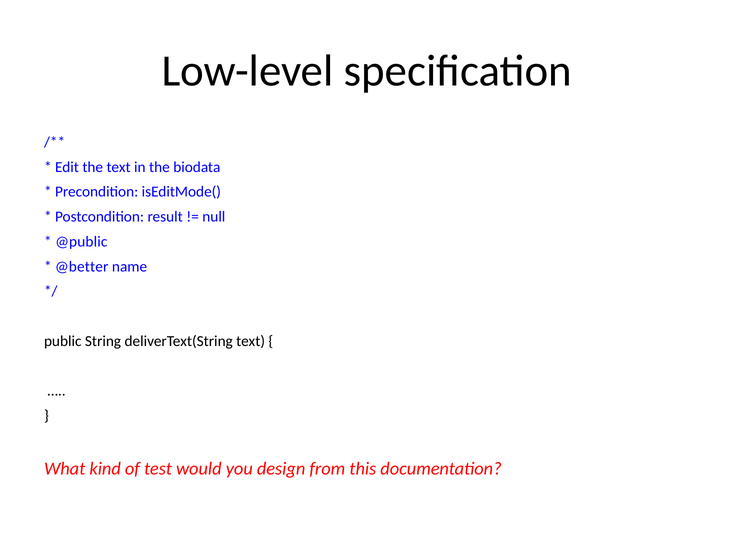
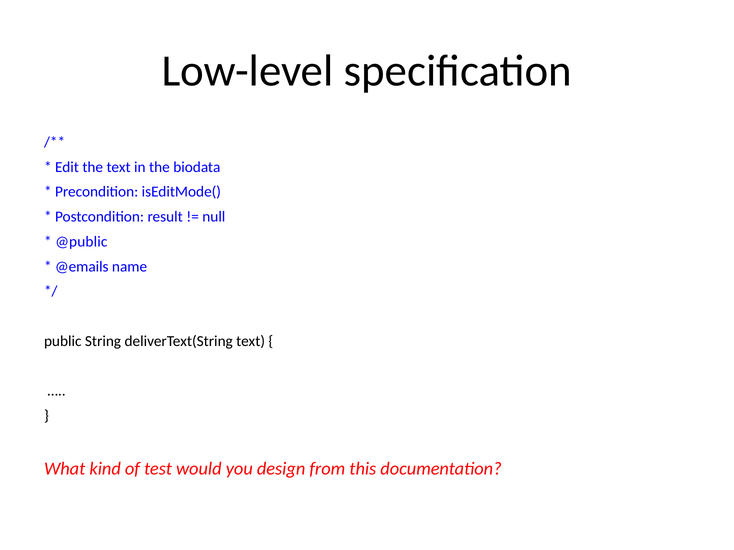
@better: @better -> @emails (82, 267)
